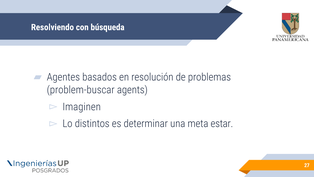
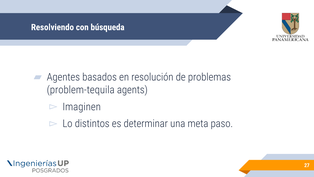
problem-buscar: problem-buscar -> problem-tequila (81, 90)
estar: estar -> paso (222, 124)
